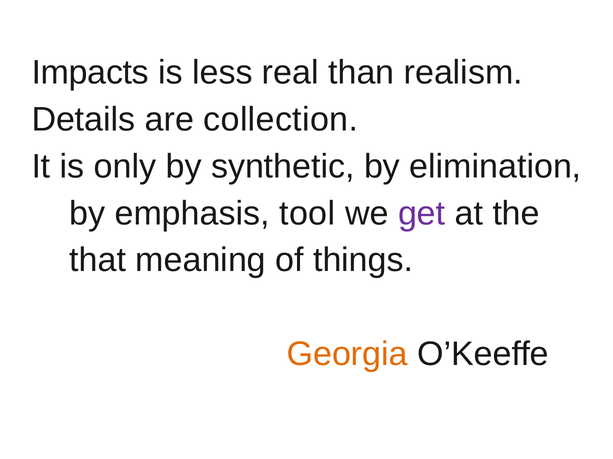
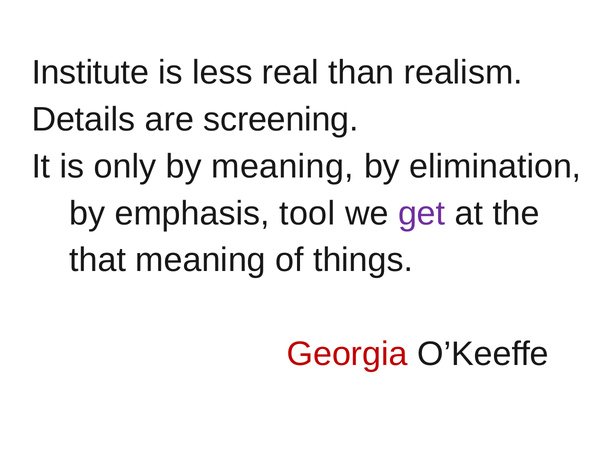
Impacts: Impacts -> Institute (90, 73)
collection: collection -> screening (281, 120)
by synthetic: synthetic -> meaning (283, 167)
Georgia colour: orange -> red (347, 355)
